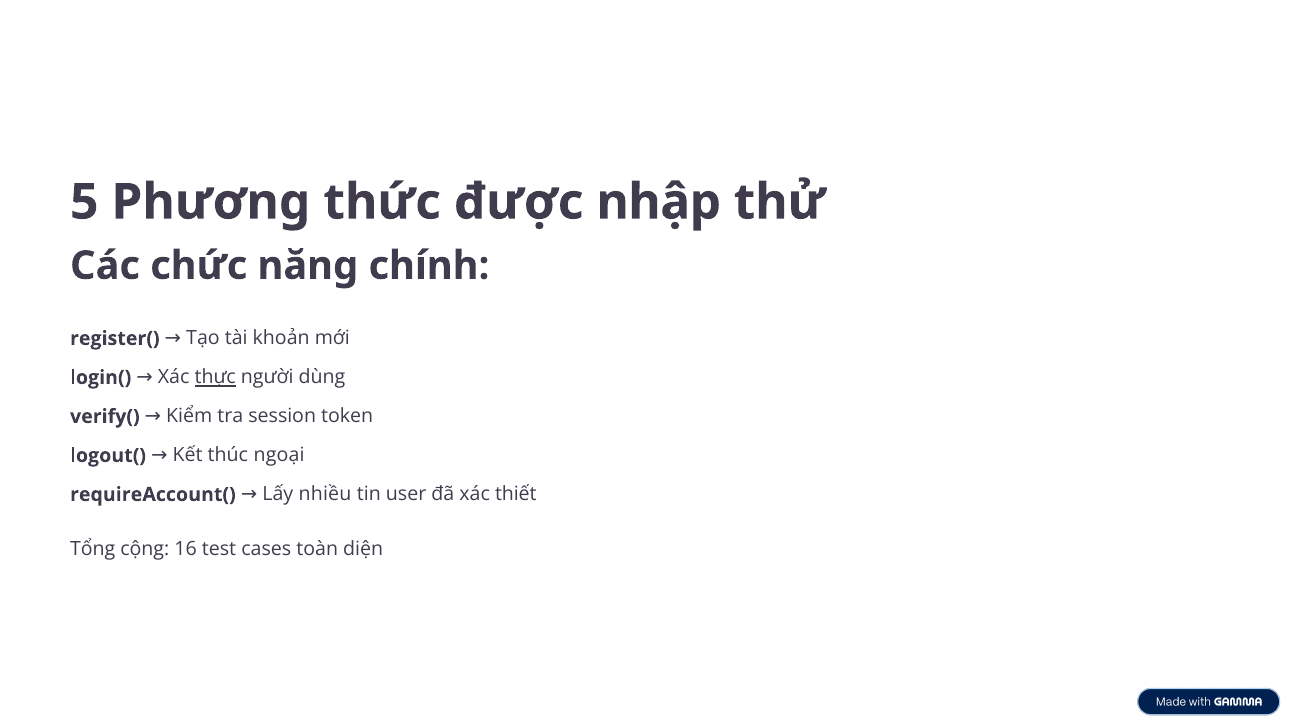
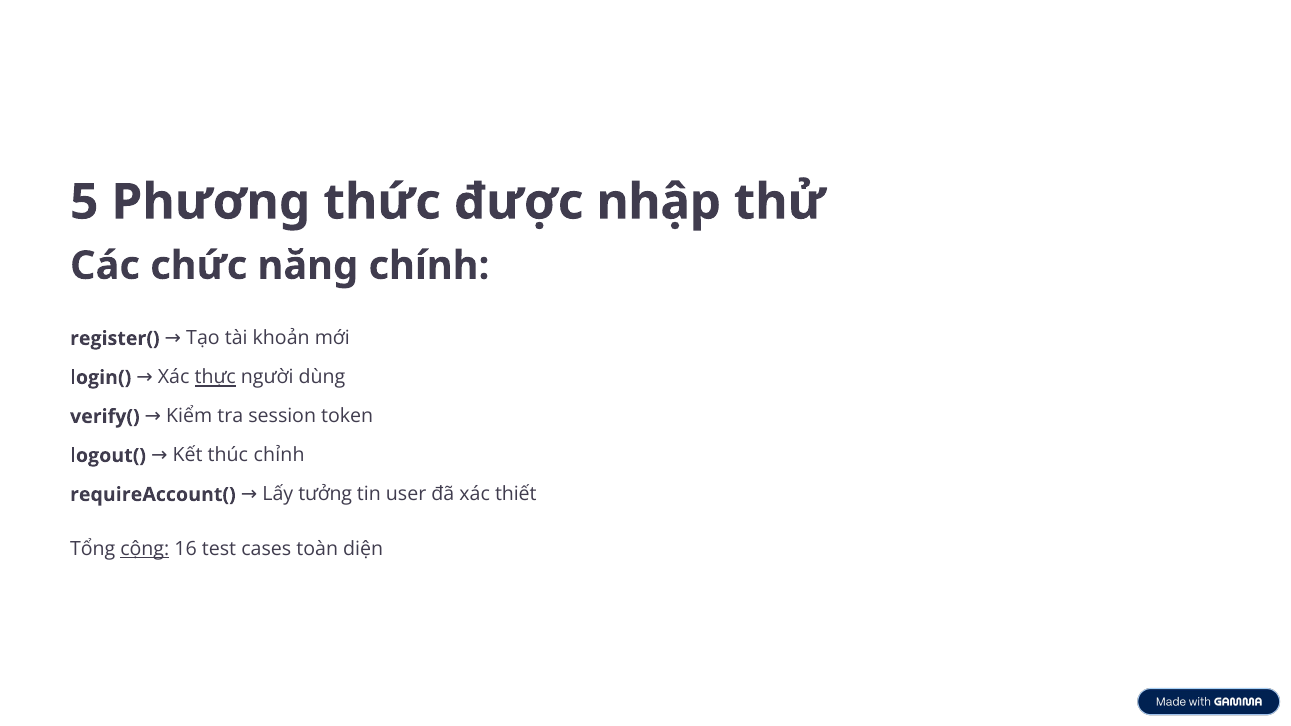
ngoại: ngoại -> chỉnh (279, 456)
nhiều: nhiều -> tưởng (325, 495)
cộng underline: none -> present (145, 549)
